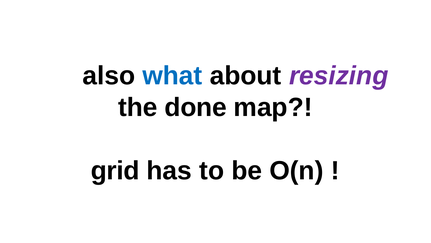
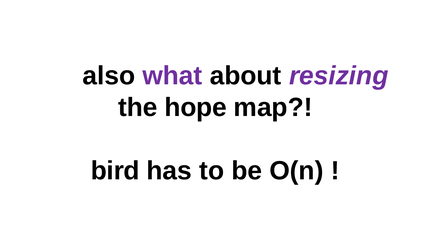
what colour: blue -> purple (172, 76)
done: done -> hope (196, 107)
grid: grid -> bird (115, 170)
